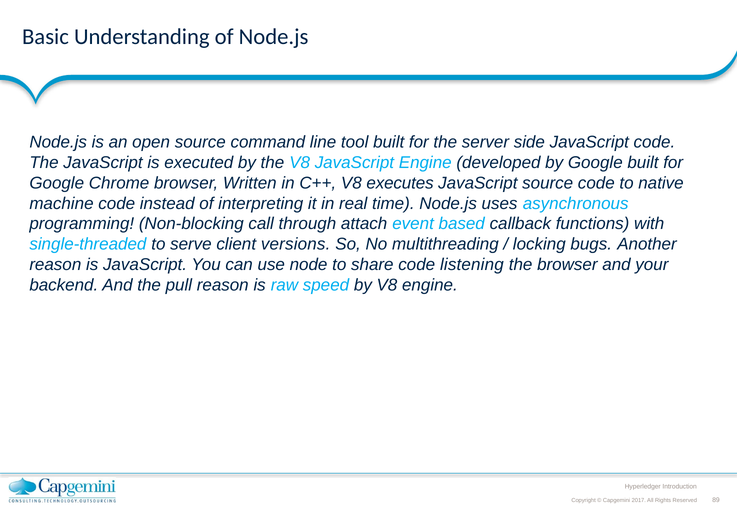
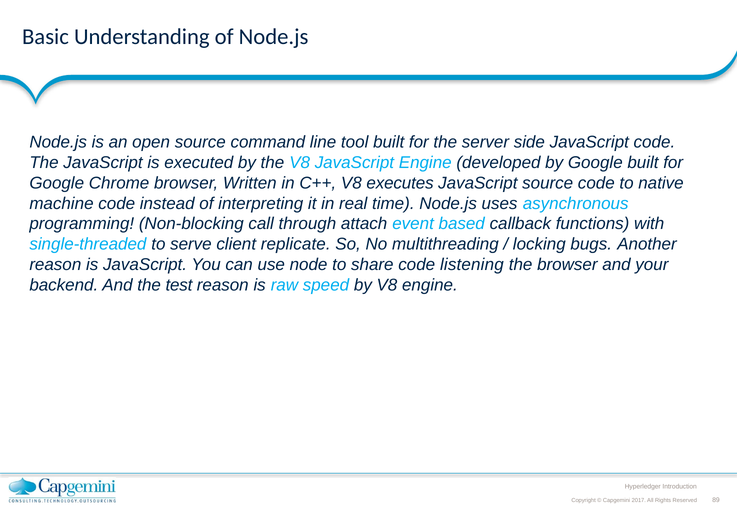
versions: versions -> replicate (296, 244)
pull: pull -> test (179, 285)
